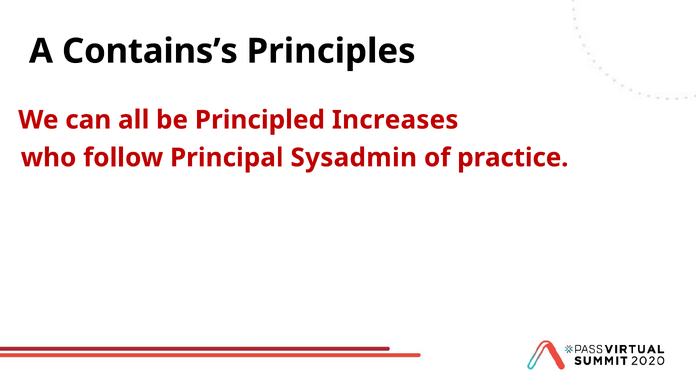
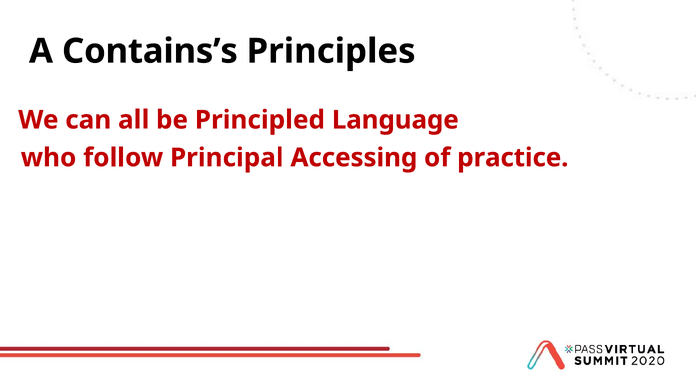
Increases: Increases -> Language (395, 120)
Sysadmin: Sysadmin -> Accessing (354, 158)
